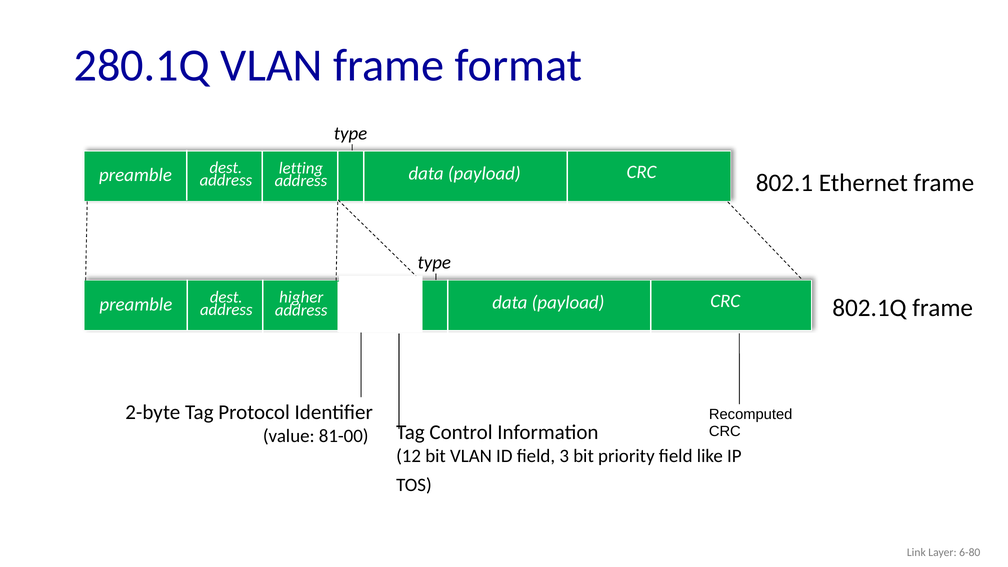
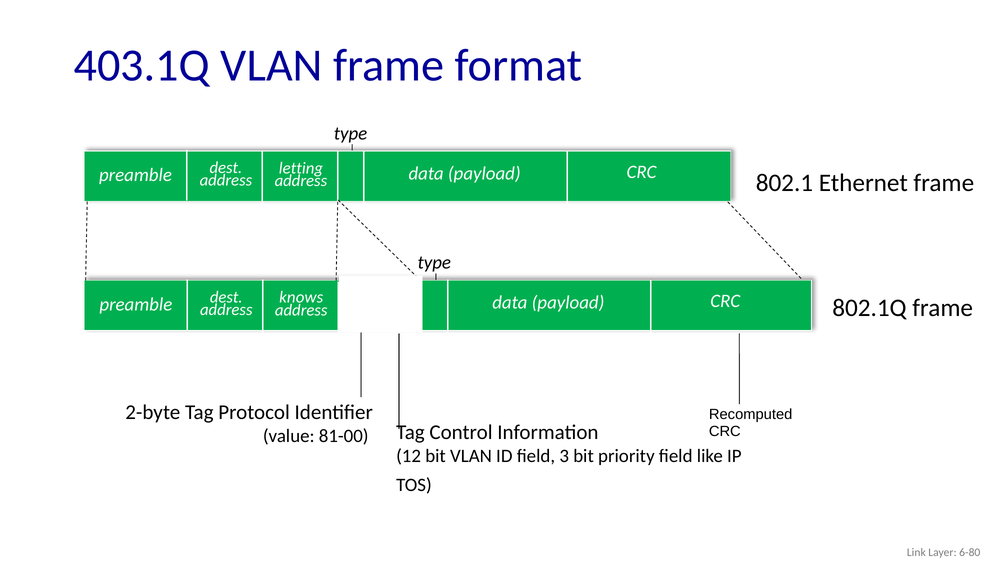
280.1Q: 280.1Q -> 403.1Q (142, 66)
higher: higher -> knows (301, 297)
